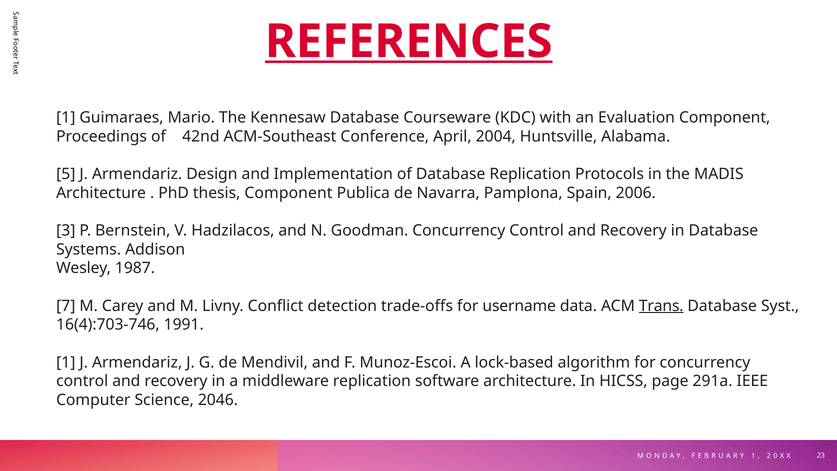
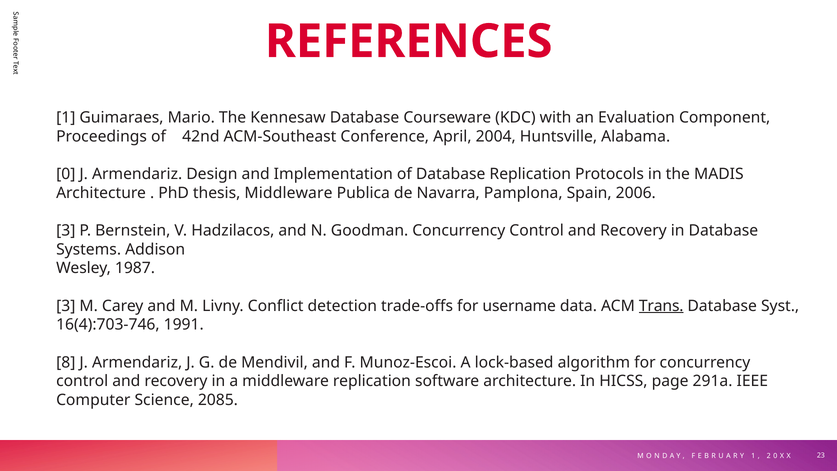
REFERENCES underline: present -> none (409, 42)
5: 5 -> 0 (66, 174)
thesis Component: Component -> Middleware (288, 193)
7: 7 -> 3 (66, 306)
1: 1 -> 8 (66, 362)
2046: 2046 -> 2085 (218, 400)
